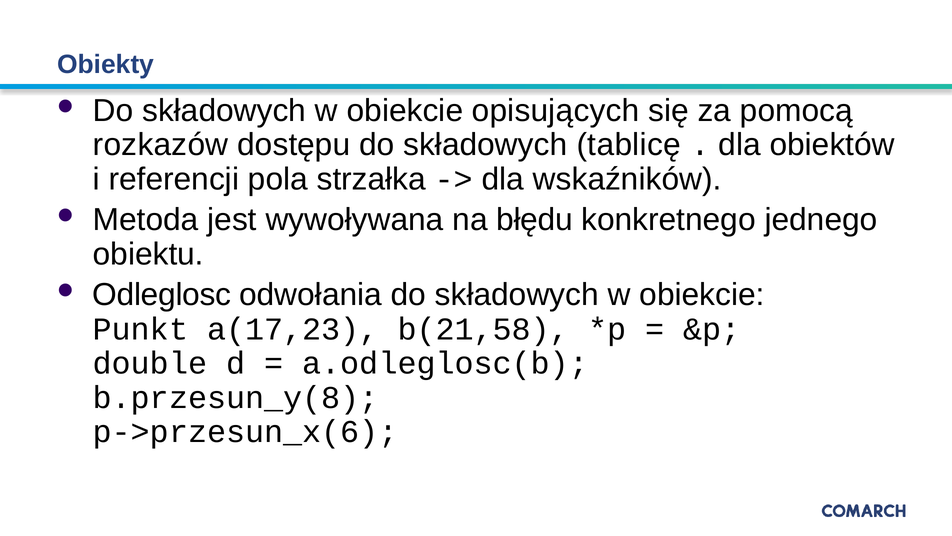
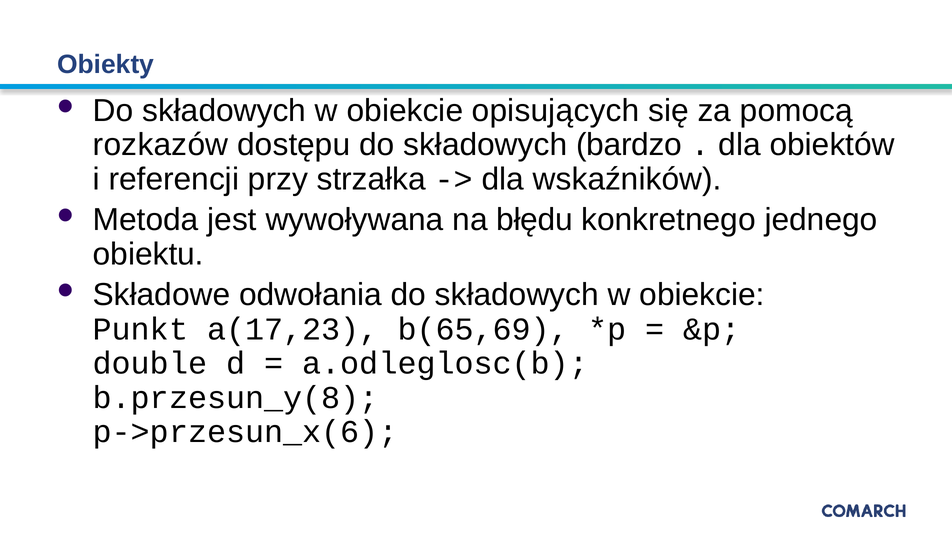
tablicę: tablicę -> bardzo (629, 145)
pola: pola -> przy (278, 179)
Odleglosc: Odleglosc -> Składowe (162, 295)
b(21,58: b(21,58 -> b(65,69 (483, 329)
